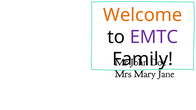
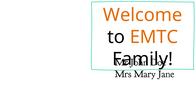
EMTC colour: purple -> orange (154, 37)
